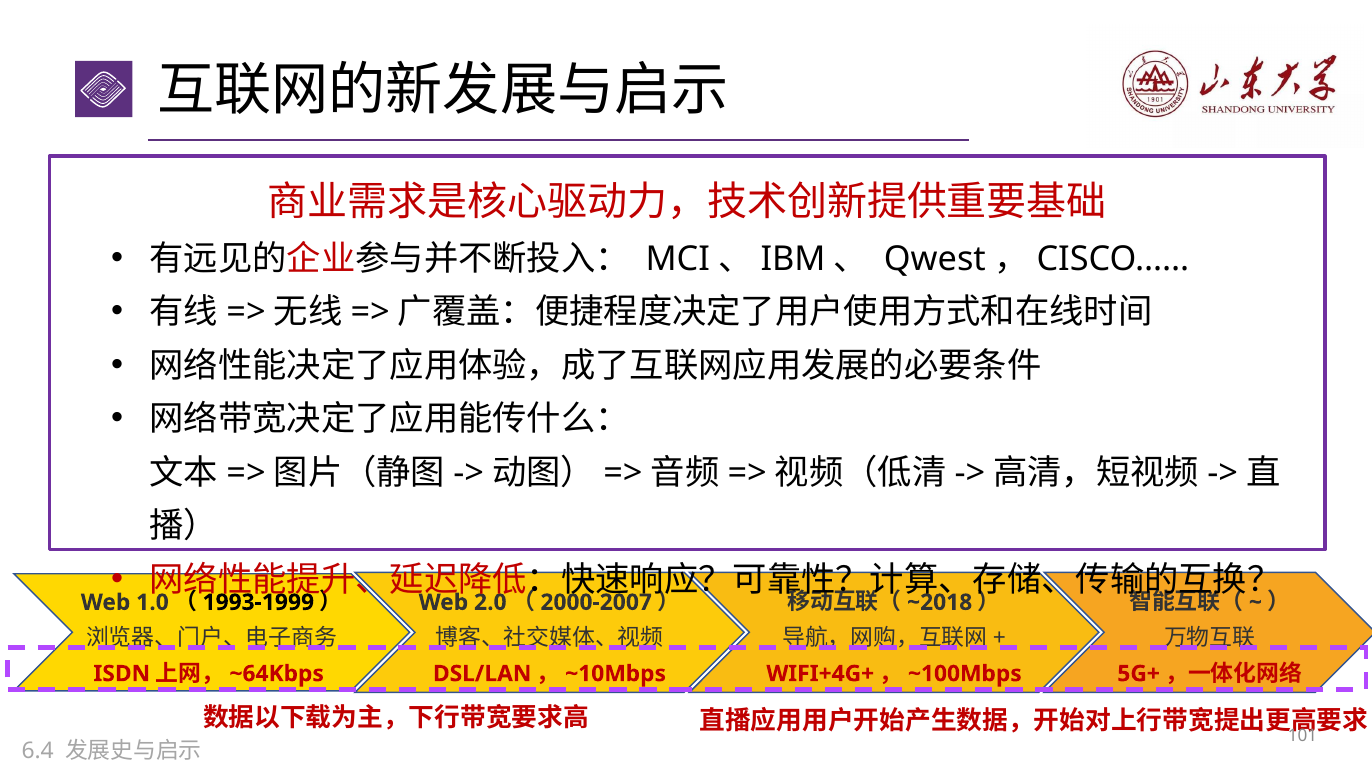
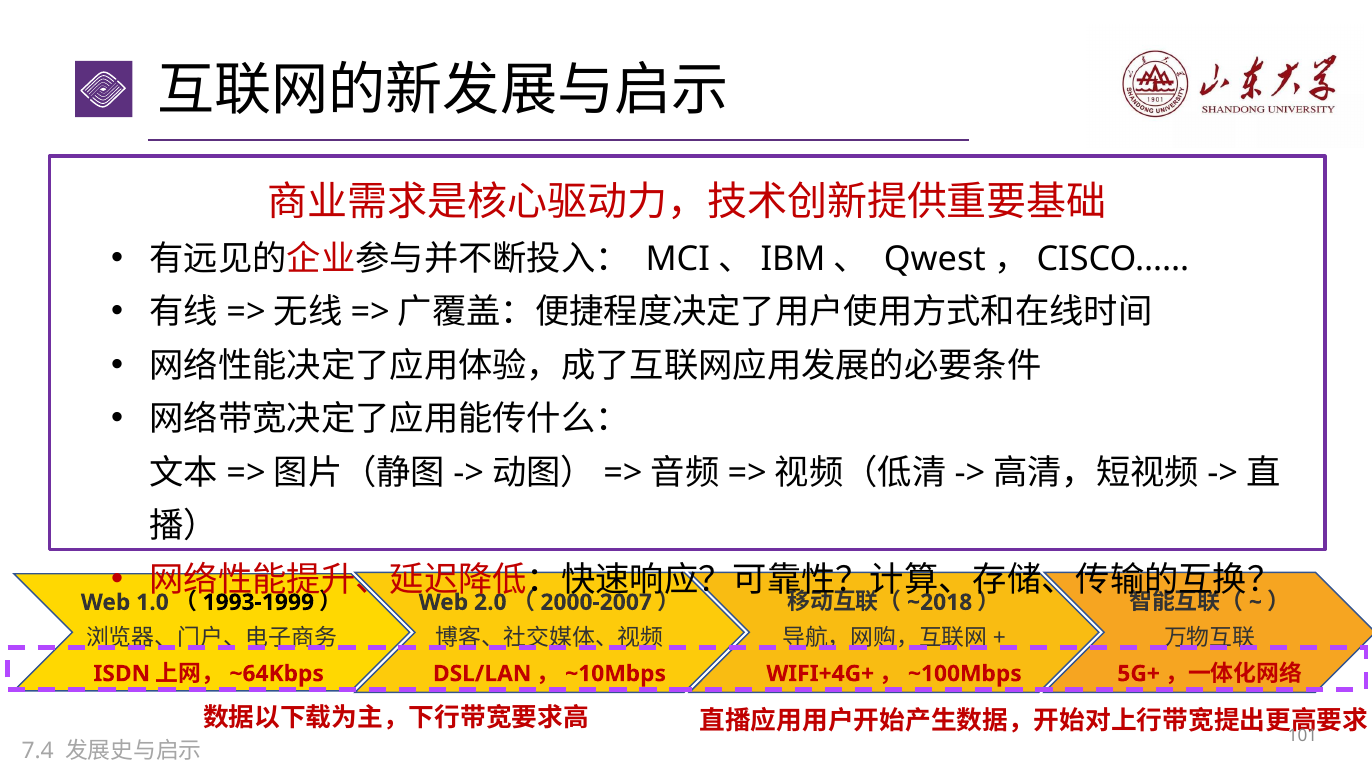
6.4: 6.4 -> 7.4 (38, 751)
